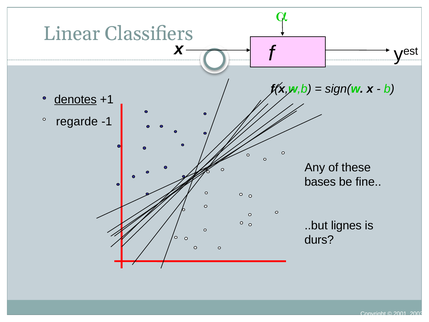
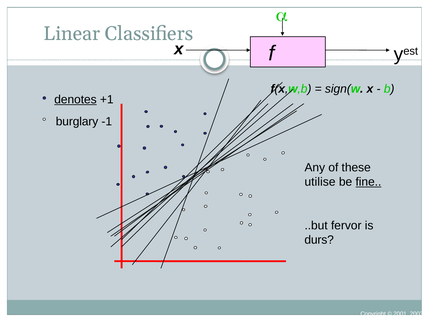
regarde: regarde -> burglary (77, 121)
bases: bases -> utilise (320, 182)
fine underline: none -> present (368, 182)
lignes: lignes -> fervor (346, 225)
